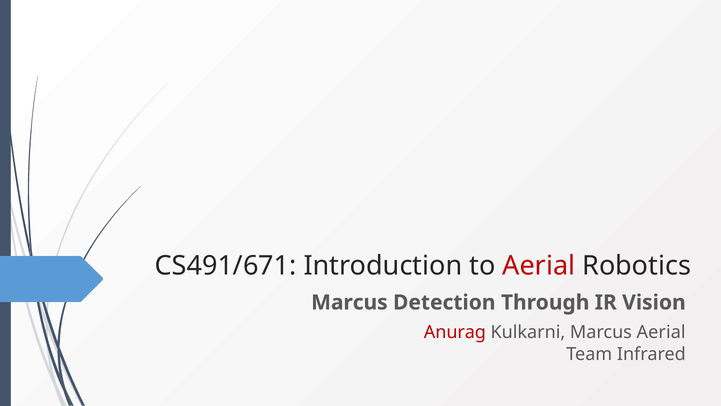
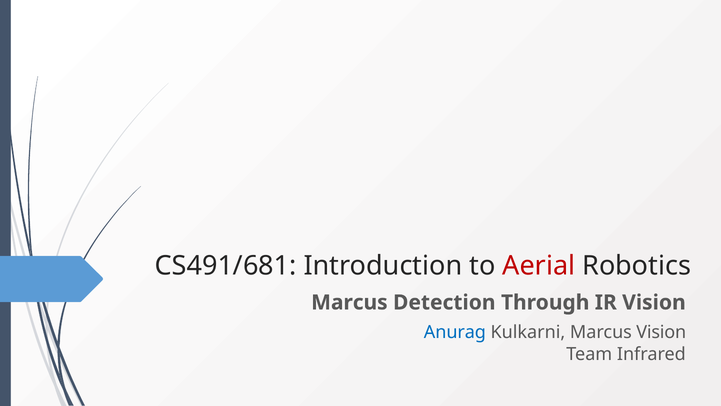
CS491/671: CS491/671 -> CS491/681 (226, 265)
Anurag colour: red -> blue (455, 332)
Marcus Aerial: Aerial -> Vision (661, 332)
